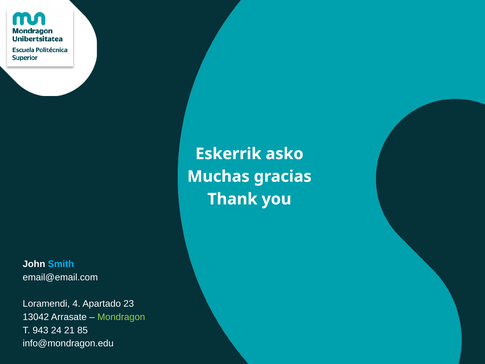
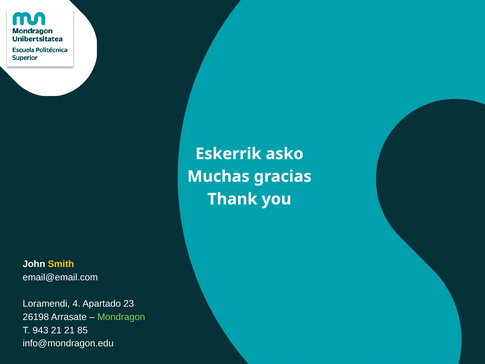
Smith colour: light blue -> yellow (61, 264)
13042: 13042 -> 26198 (36, 317)
943 24: 24 -> 21 (56, 330)
